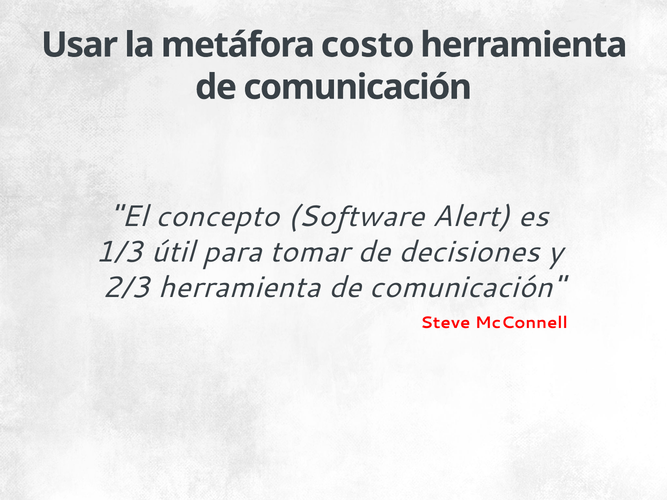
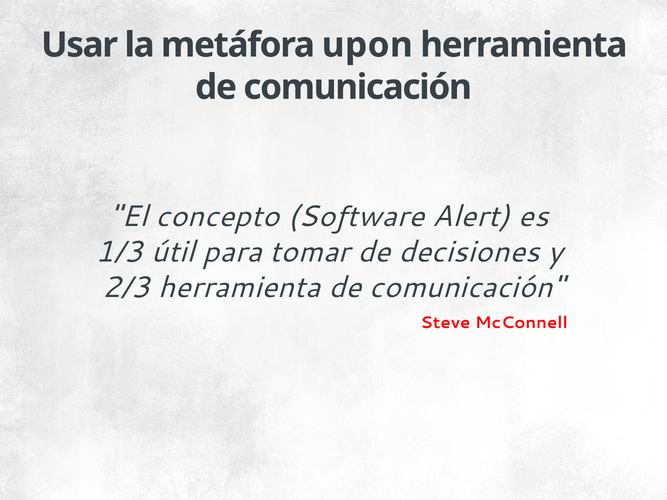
costo: costo -> upon (367, 45)
